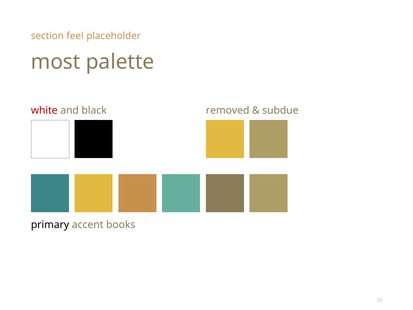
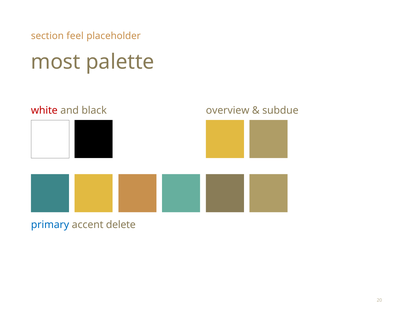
removed: removed -> overview (228, 110)
primary colour: black -> blue (50, 225)
books: books -> delete (121, 225)
